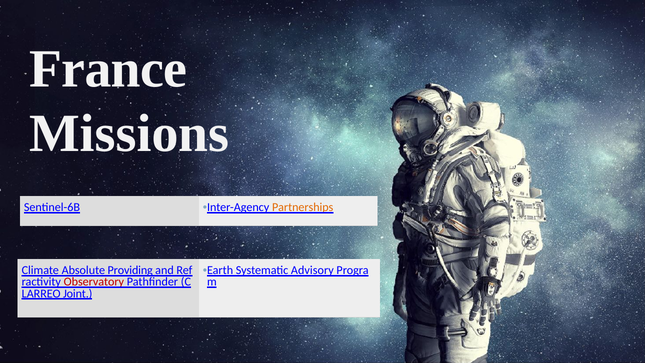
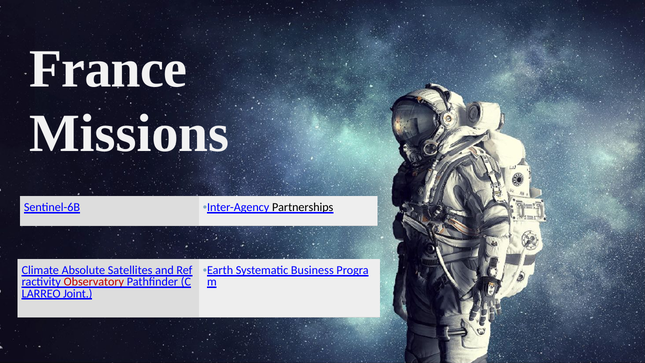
Partnerships colour: orange -> black (303, 207)
Advisory: Advisory -> Business (312, 270)
Providing: Providing -> Satellites (130, 270)
